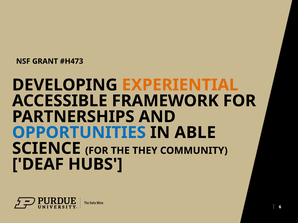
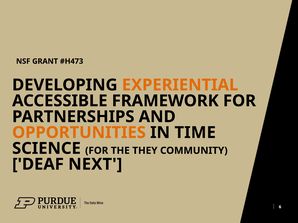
OPPORTUNITIES colour: blue -> orange (79, 133)
ABLE: ABLE -> TIME (195, 133)
HUBS: HUBS -> NEXT (95, 165)
